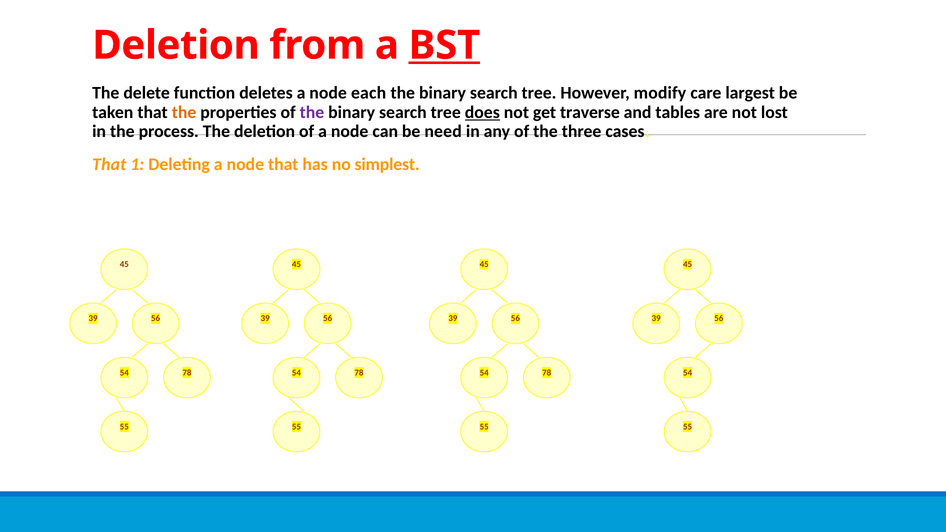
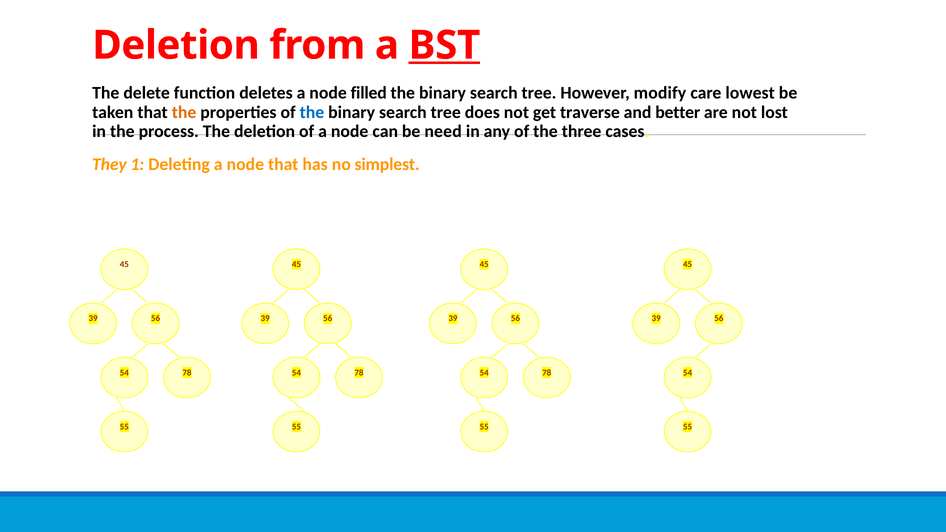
each: each -> filled (369, 93)
largest: largest -> lowest (750, 93)
the colour: purple -> blue (312, 112)
does underline: present -> none (482, 112)
tables: tables -> better (678, 112)
That: That -> They (109, 164)
